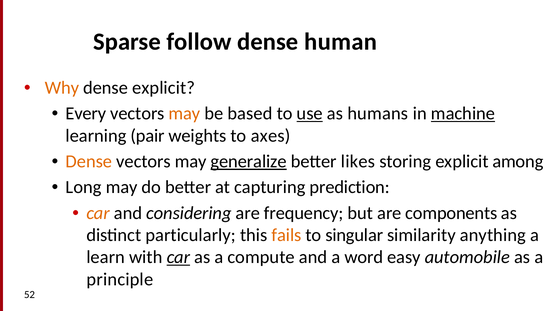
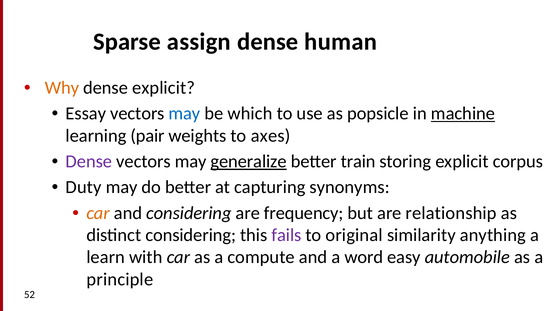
follow: follow -> assign (199, 42)
Every: Every -> Essay (86, 114)
may colour: orange -> blue (184, 114)
based: based -> which (250, 114)
use underline: present -> none (310, 114)
humans: humans -> popsicle (378, 114)
Dense colour: orange -> purple (89, 162)
likes: likes -> train (358, 162)
among: among -> corpus (518, 162)
Long: Long -> Duty (84, 188)
prediction: prediction -> synonyms (350, 188)
components: components -> relationship (451, 213)
distinct particularly: particularly -> considering (191, 236)
fails colour: orange -> purple (287, 236)
singular: singular -> original (354, 236)
car underline: present -> none (178, 258)
